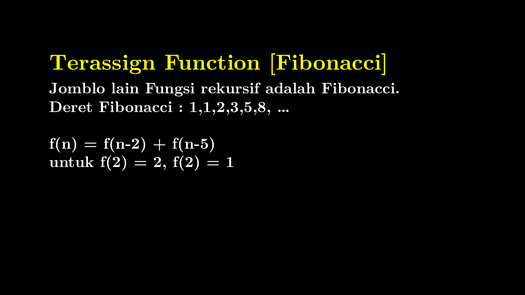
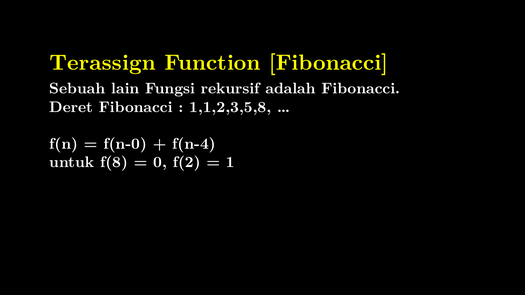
Jomblo: Jomblo -> Sebuah (77, 89)
f(n-2: f(n-2 -> f(n-0 (125, 144)
f(n-5: f(n-5 -> f(n-4 (194, 144)
untuk f(2: f(2 -> f(8 (114, 162)
2: 2 -> 0 (160, 162)
